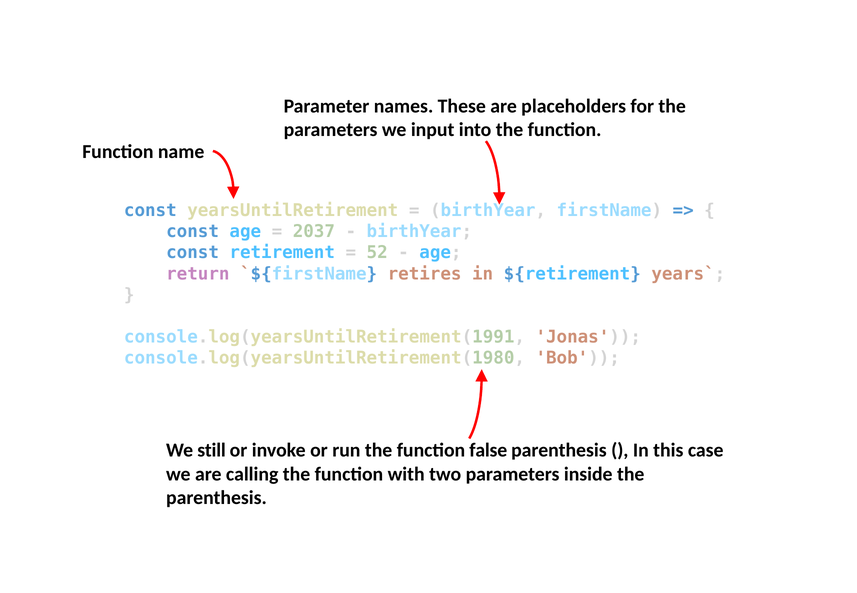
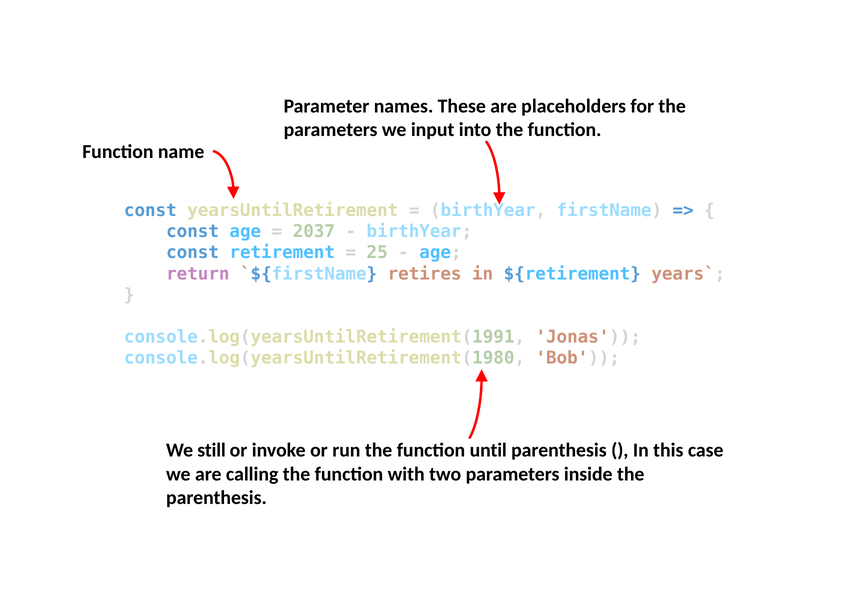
52: 52 -> 25 (377, 253)
false: false -> until (488, 451)
